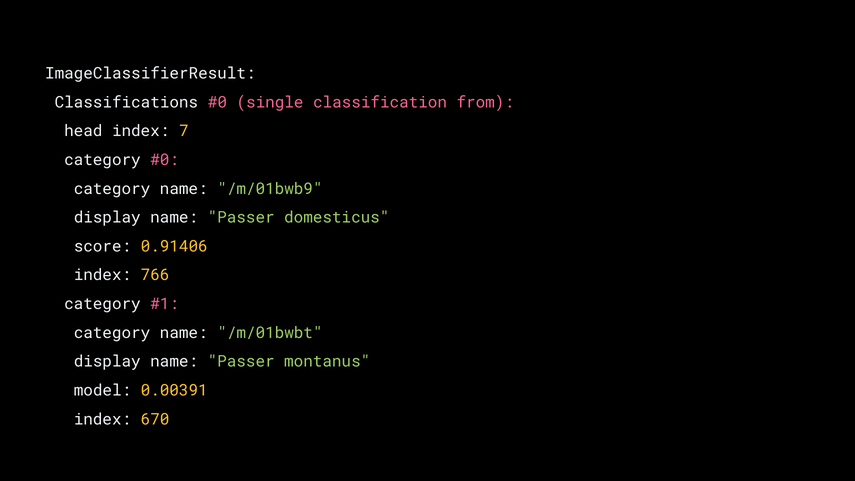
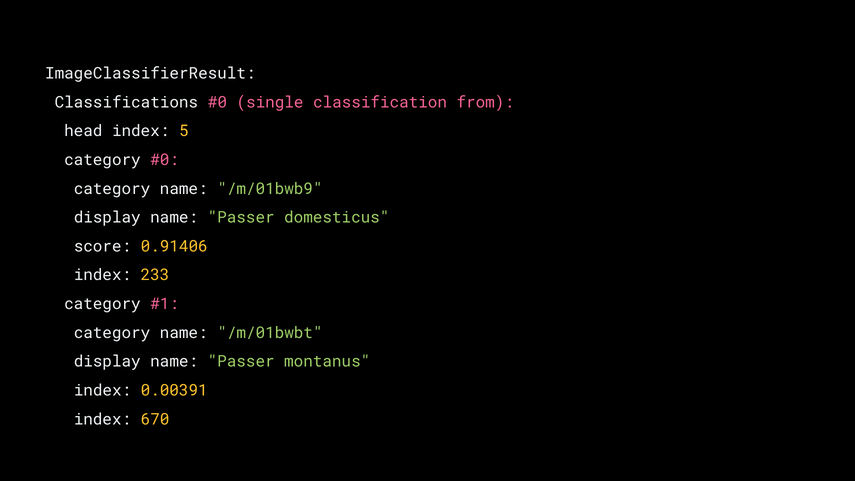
7: 7 -> 5 (184, 131)
766: 766 -> 233 (155, 275)
model: model -> index (102, 390)
